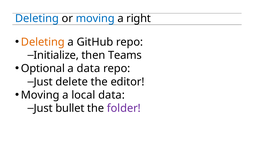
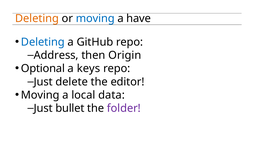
Deleting colour: blue -> orange (37, 18)
right: right -> have (139, 18)
Deleting colour: orange -> blue (43, 42)
Initialize: Initialize -> Address (56, 55)
Teams: Teams -> Origin (125, 55)
a data: data -> keys (89, 68)
